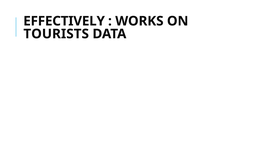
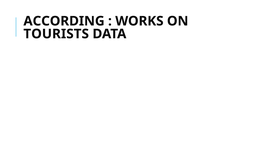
EFFECTIVELY: EFFECTIVELY -> ACCORDING (64, 21)
